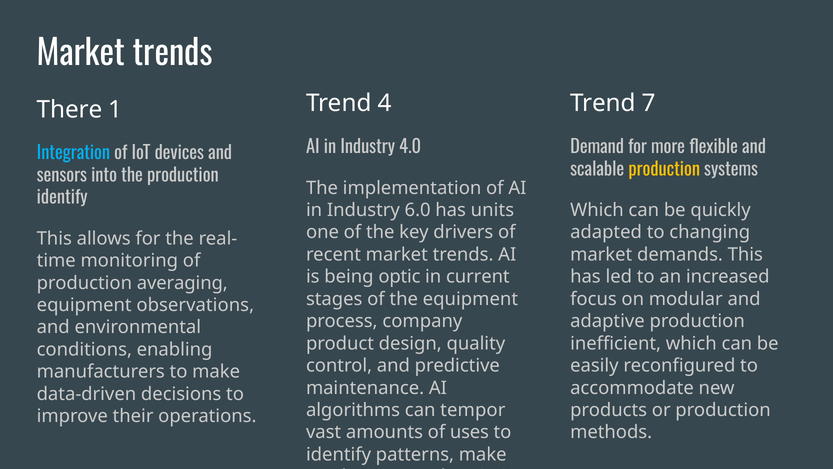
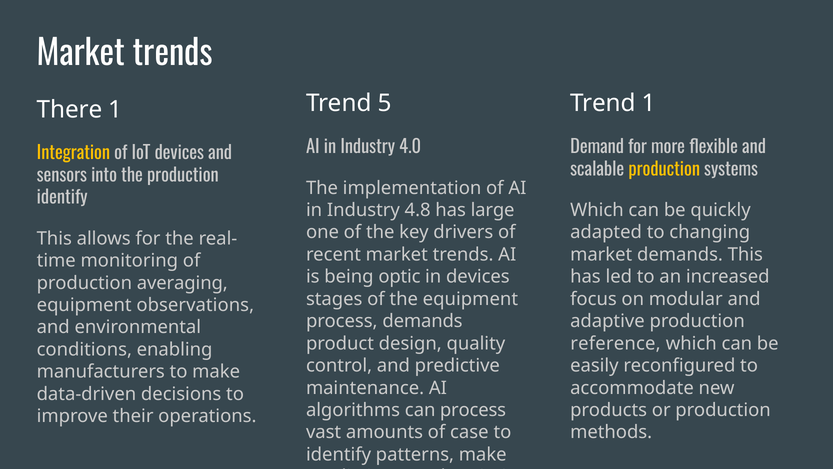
4: 4 -> 5 (385, 103)
Trend 7: 7 -> 1 (649, 103)
Integration colour: light blue -> yellow (73, 153)
6.0: 6.0 -> 4.8 (418, 210)
units: units -> large (493, 210)
in current: current -> devices (478, 277)
process company: company -> demands (423, 321)
inefficient: inefficient -> reference (616, 343)
can tempor: tempor -> process (473, 410)
uses: uses -> case (469, 432)
